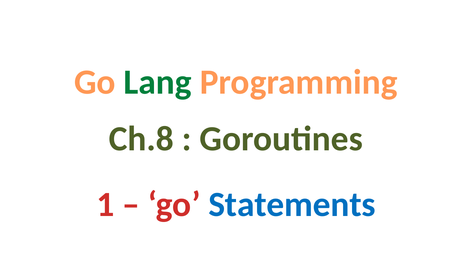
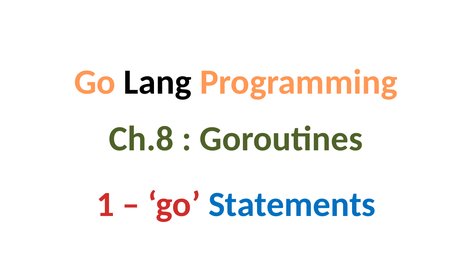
Lang colour: green -> black (158, 82)
